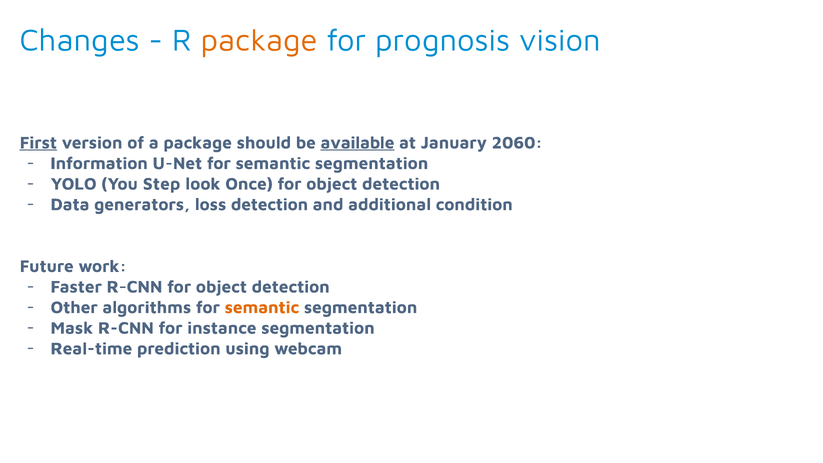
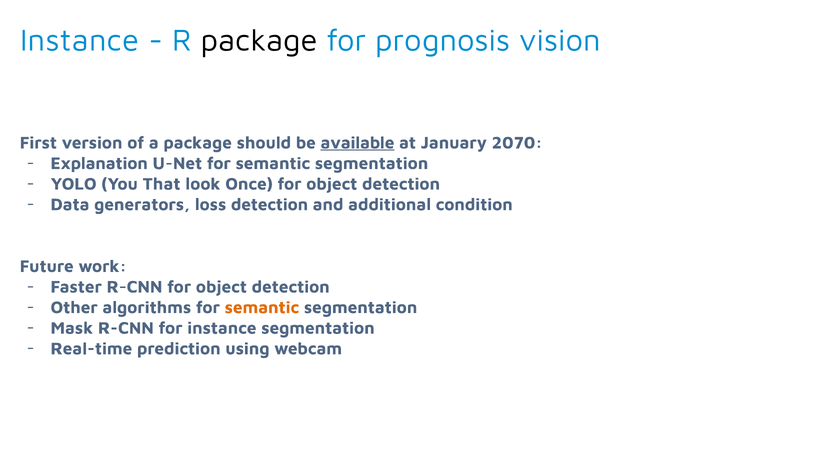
Changes: Changes -> Instance (80, 41)
package colour: orange -> black (259, 41)
First underline: present -> none (38, 143)
2060: 2060 -> 2070 (517, 143)
Information: Information -> Explanation (99, 163)
Step: Step -> That (162, 184)
